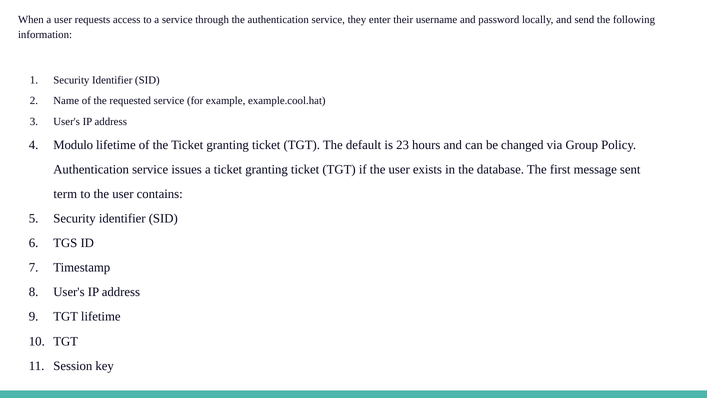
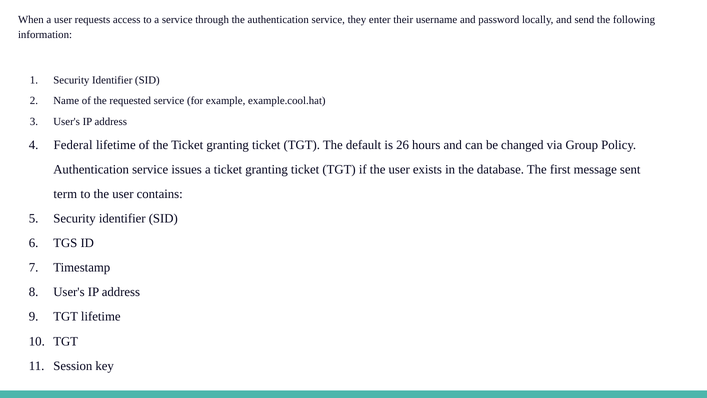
Modulo: Modulo -> Federal (73, 145)
23: 23 -> 26 (403, 145)
